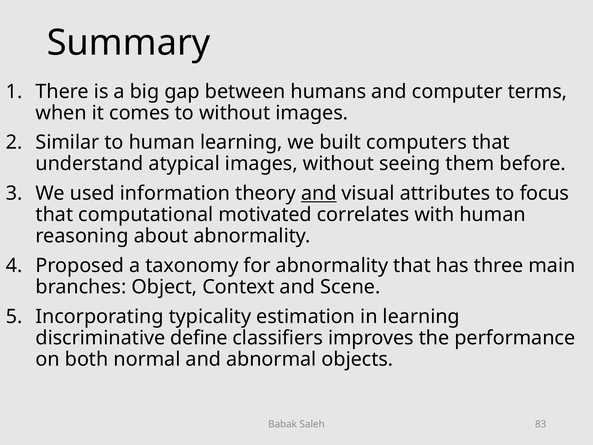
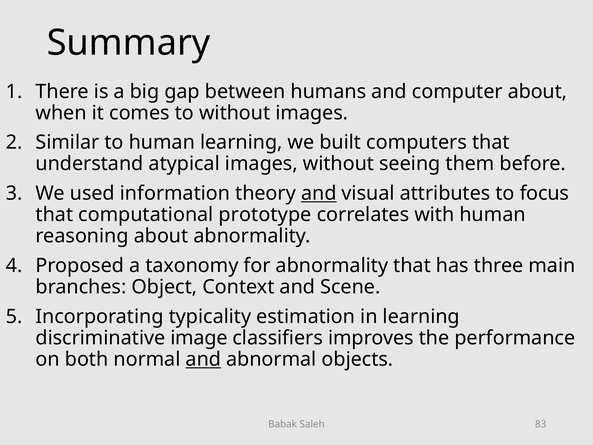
computer terms: terms -> about (537, 91)
motivated: motivated -> prototype (265, 215)
define: define -> image (199, 338)
and underline: none -> present (203, 359)
